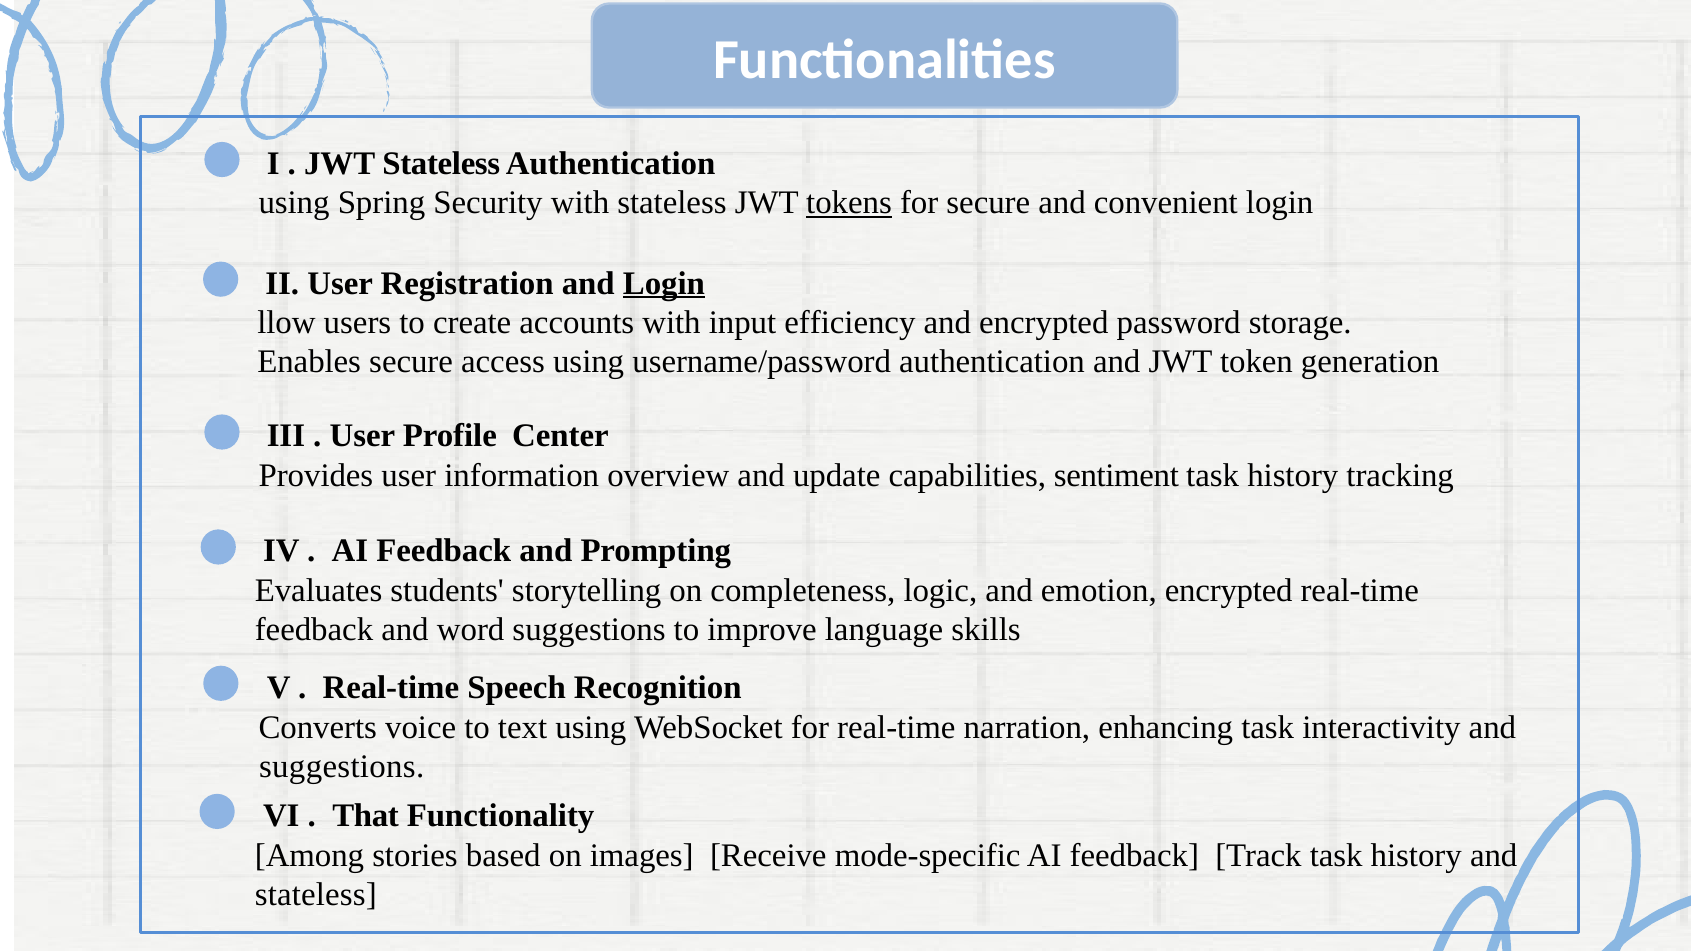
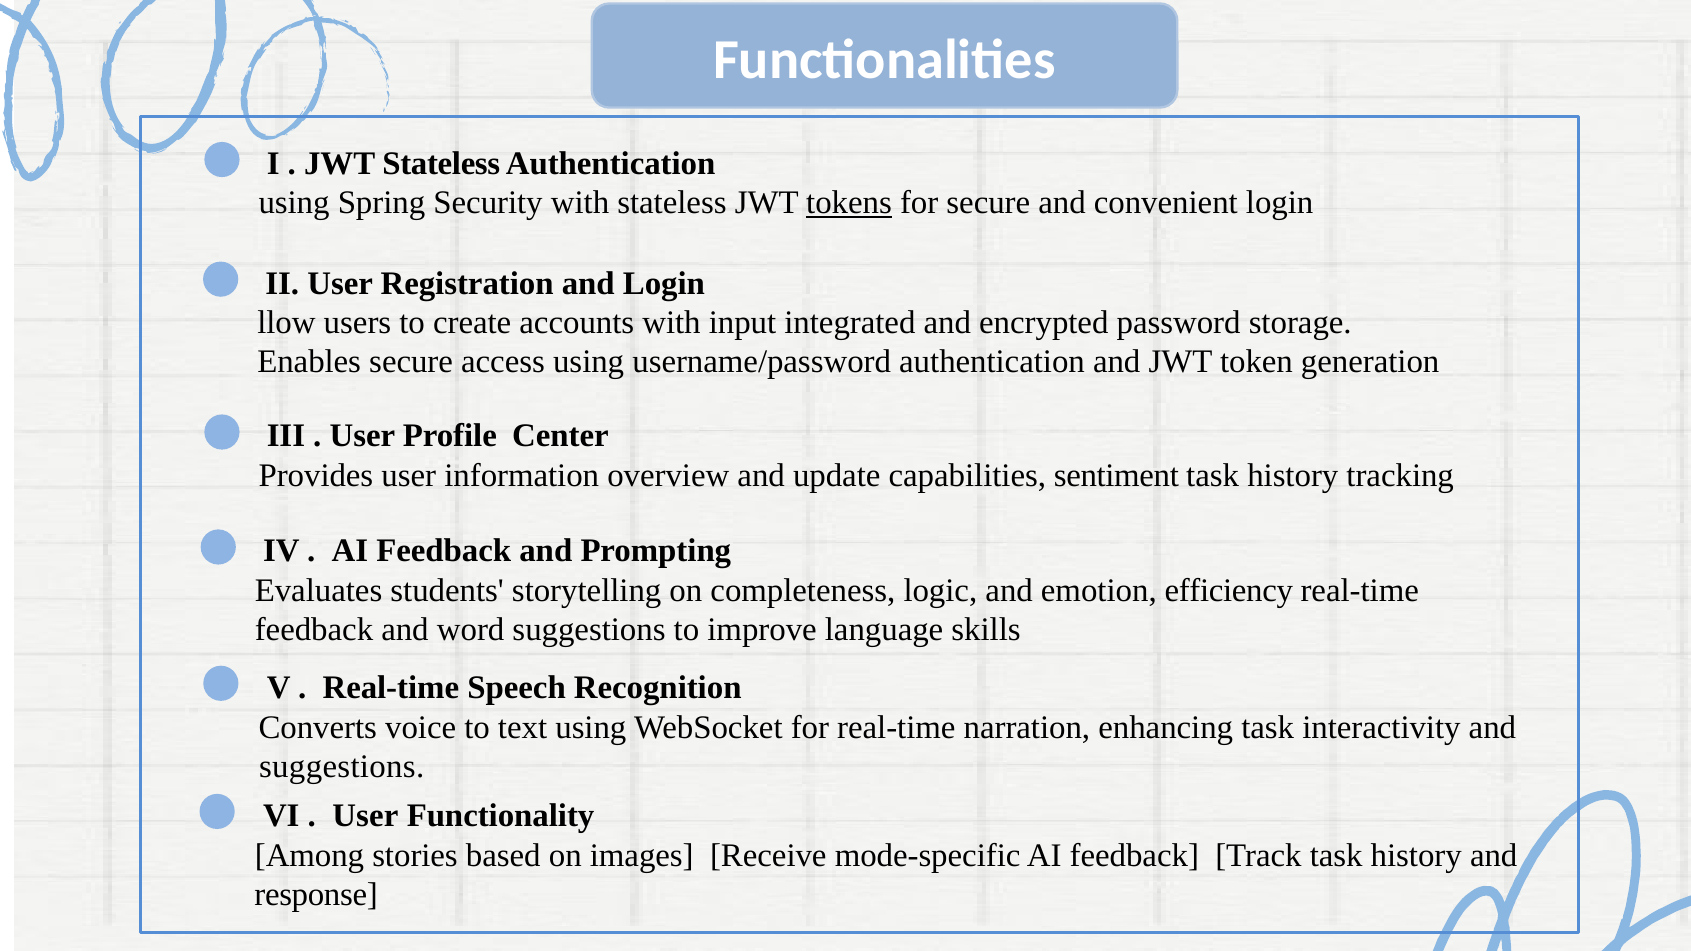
Login underline: present -> none (664, 283)
efficiency: efficiency -> integrated (850, 323)
emotion encrypted: encrypted -> efficiency (1229, 591)
That: That -> User (365, 816)
stateless: stateless -> response (316, 895)
